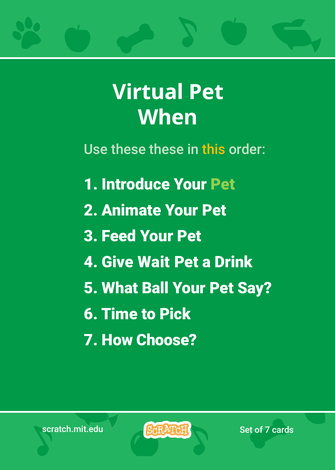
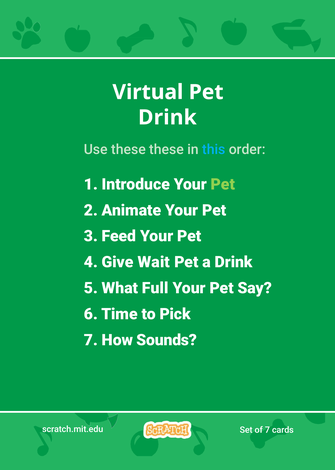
When: When -> Drink (167, 117)
this colour: yellow -> light blue (214, 149)
Ball: Ball -> Full (155, 288)
Choose: Choose -> Sounds (167, 339)
